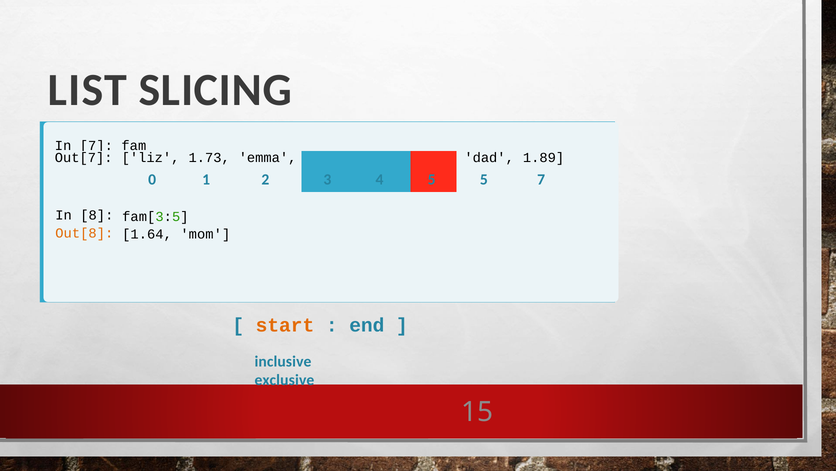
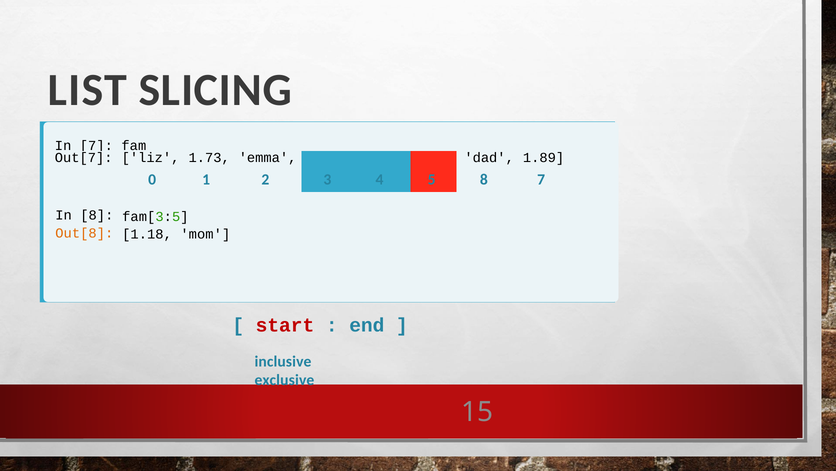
5 5: 5 -> 8 (484, 179)
1.64: 1.64 -> 1.18 (147, 234)
start colour: orange -> red (285, 325)
